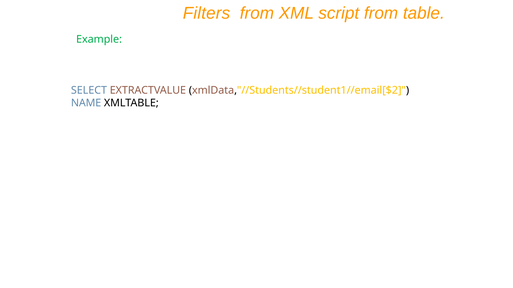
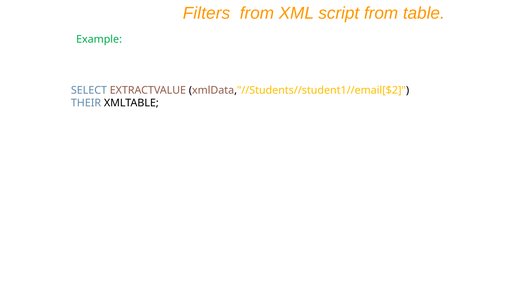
NAME: NAME -> THEIR (86, 103)
